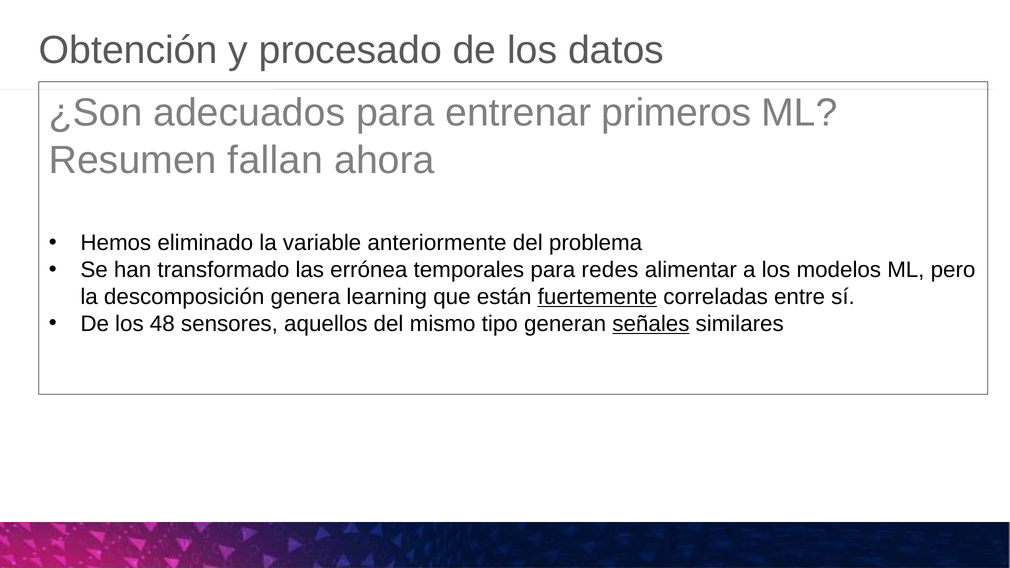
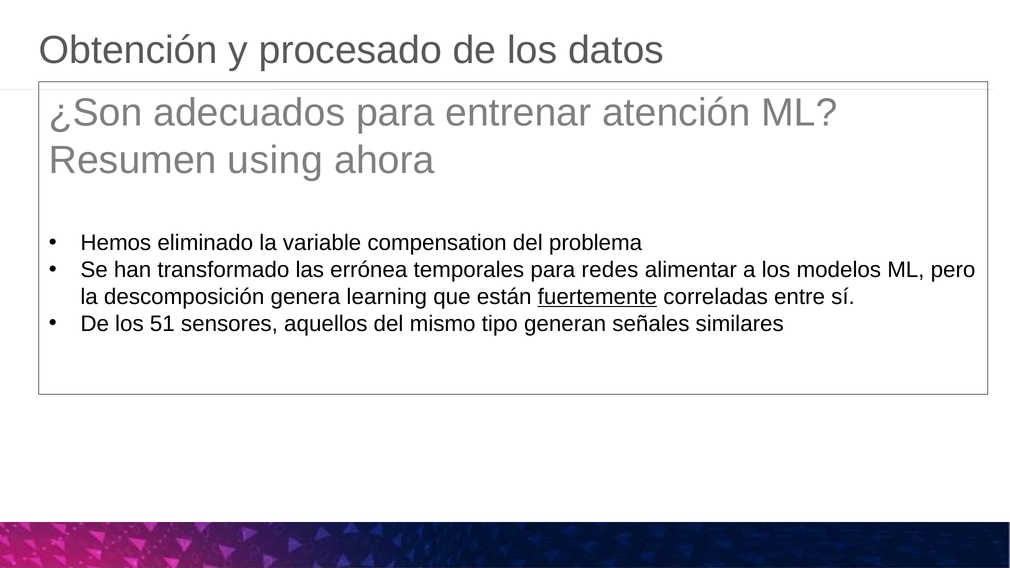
primeros: primeros -> atención (676, 113)
fallan: fallan -> using (275, 160)
anteriormente: anteriormente -> compensation (437, 243)
48: 48 -> 51 (162, 324)
señales underline: present -> none (651, 324)
